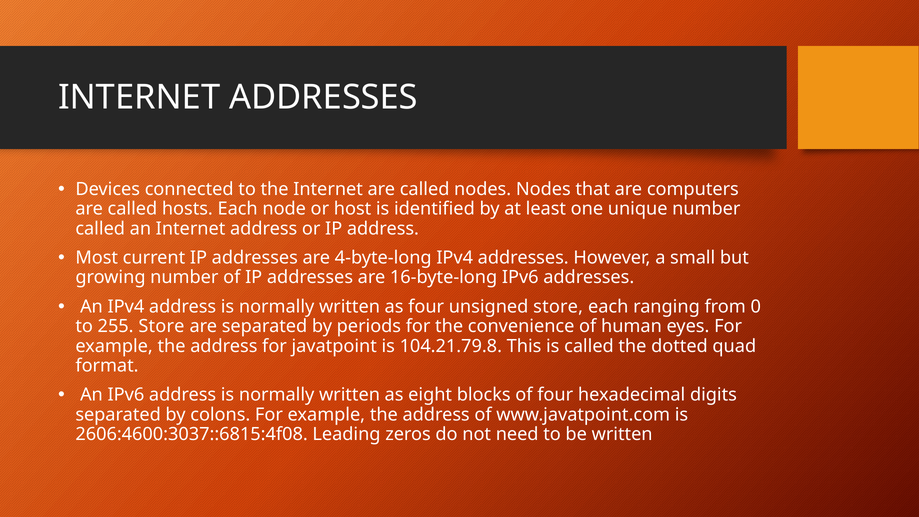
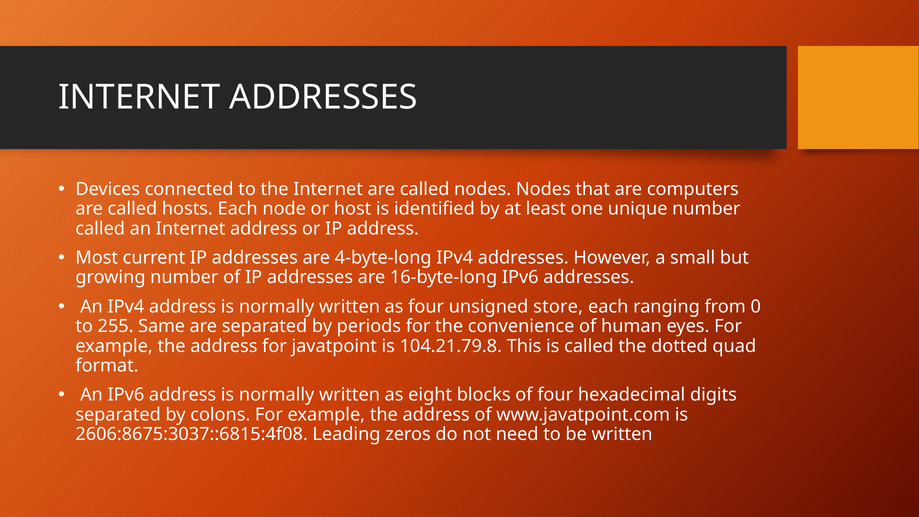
255 Store: Store -> Same (162, 326)
2606:4600:3037::6815:4f08: 2606:4600:3037::6815:4f08 -> 2606:8675:3037::6815:4f08 (192, 434)
